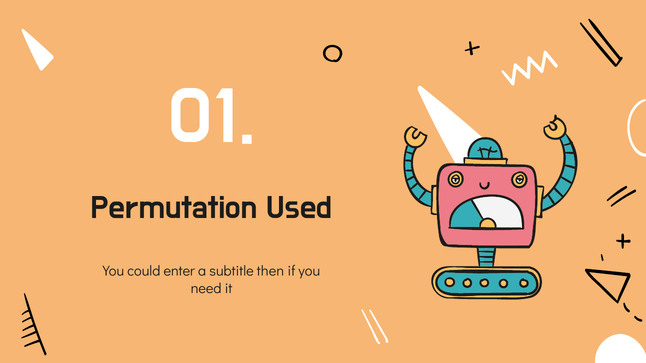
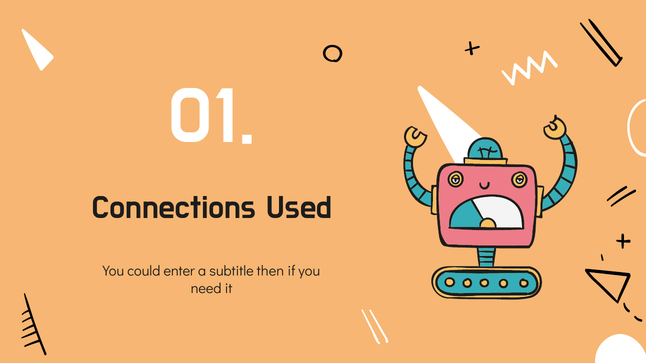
Permutation: Permutation -> Connections (174, 208)
